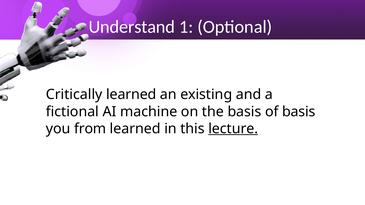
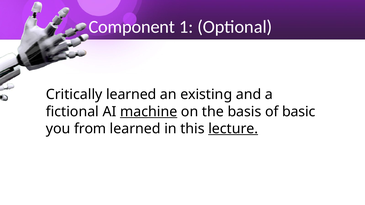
Understand: Understand -> Component (132, 27)
machine underline: none -> present (149, 112)
of basis: basis -> basic (299, 112)
